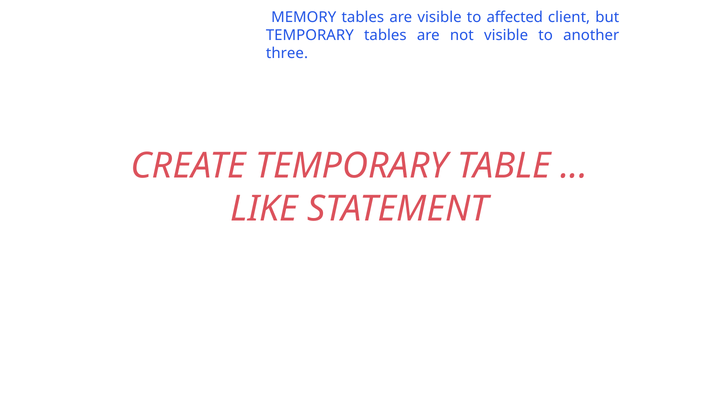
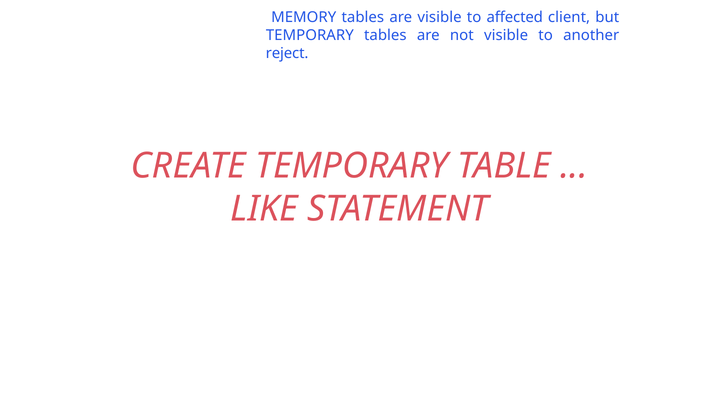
three: three -> reject (287, 53)
